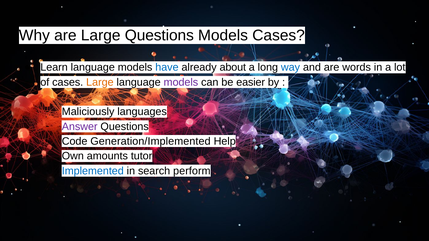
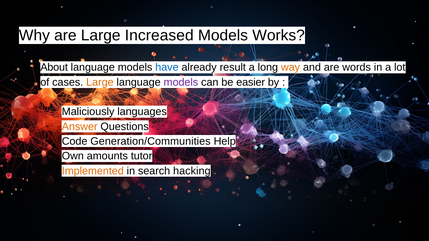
Large Questions: Questions -> Increased (159, 36)
Models Cases: Cases -> Works (279, 36)
Learn: Learn -> About (54, 67)
about: about -> result (233, 67)
way colour: blue -> orange (290, 67)
Answer colour: purple -> orange (80, 127)
Generation/Implemented: Generation/Implemented -> Generation/Communities (150, 141)
Implemented colour: blue -> orange (93, 171)
perform: perform -> hacking (192, 171)
